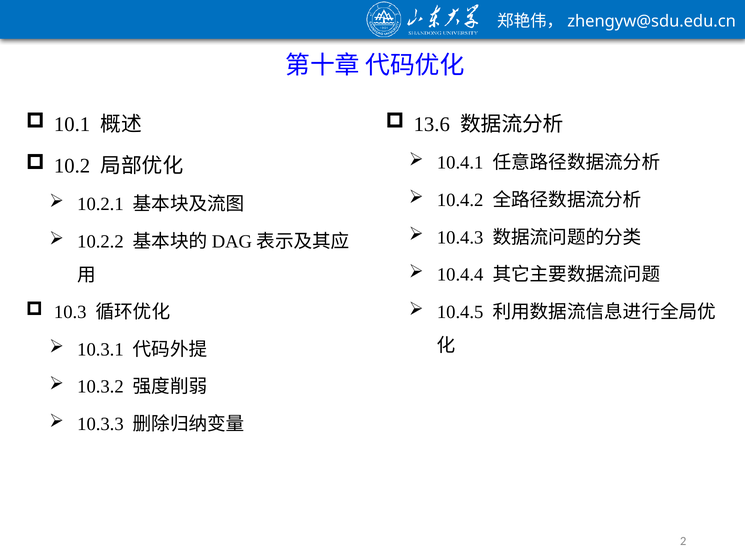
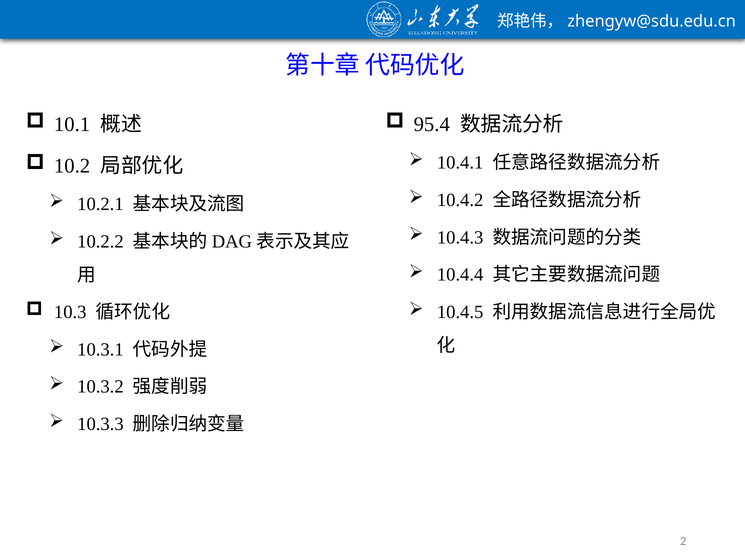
13.6: 13.6 -> 95.4 (432, 124)
